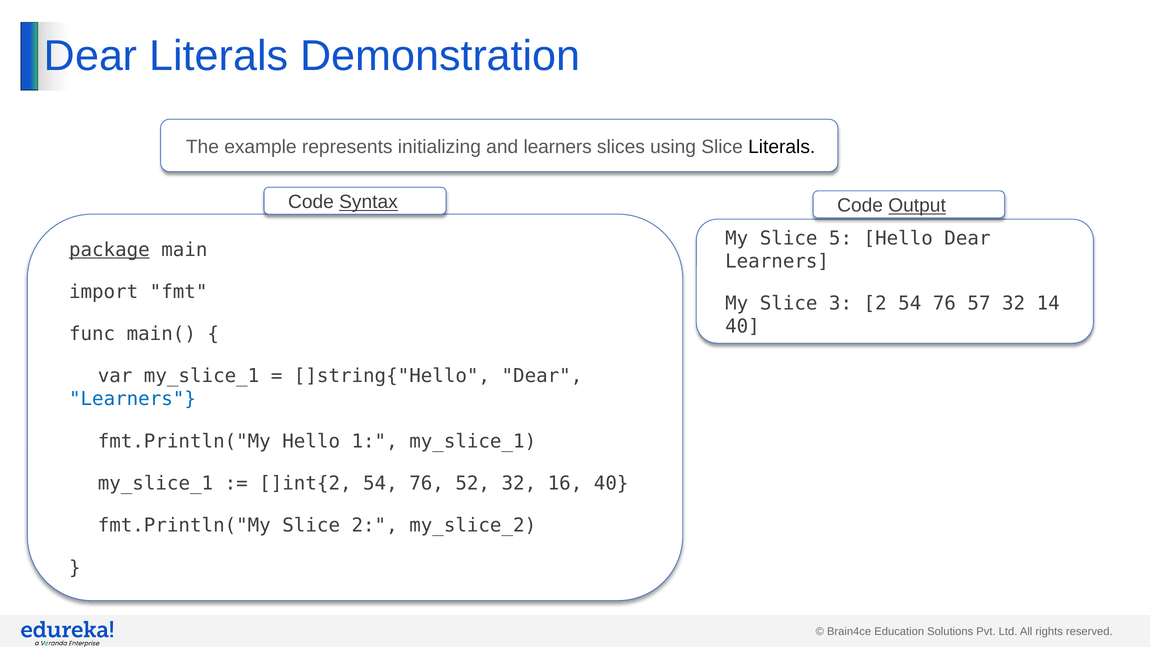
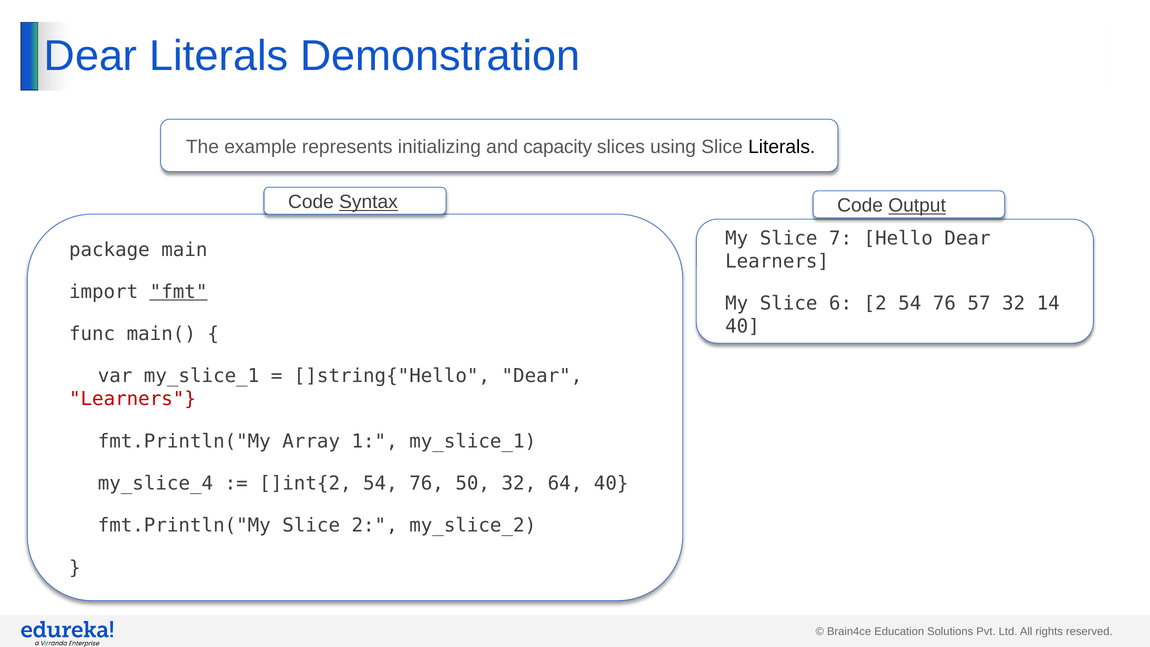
and learners: learners -> capacity (558, 147)
5: 5 -> 7 (841, 238)
package underline: present -> none (109, 250)
fmt underline: none -> present (179, 292)
3: 3 -> 6 (841, 304)
Learners colour: blue -> red (132, 399)
fmt.Println("My Hello: Hello -> Array (311, 441)
my_slice_1: my_slice_1 -> my_slice_4 (155, 483)
52: 52 -> 50 (473, 483)
16: 16 -> 64 (565, 483)
